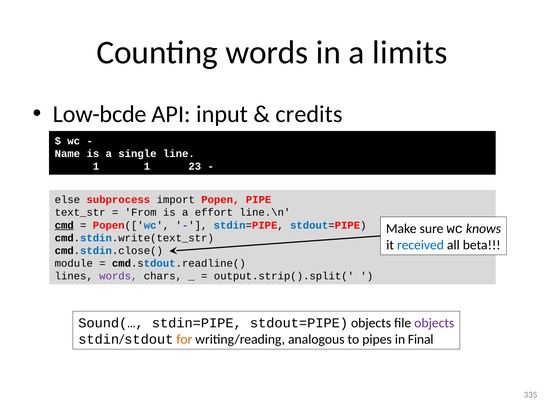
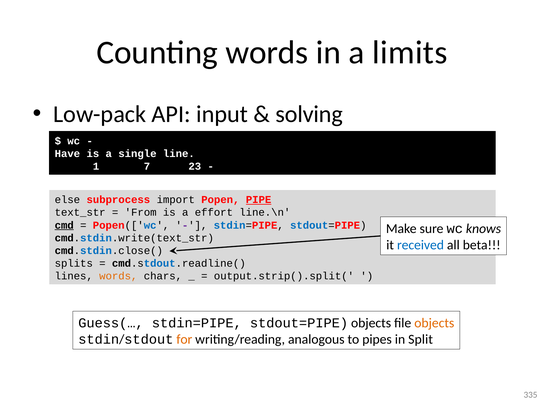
Low-bcde: Low-bcde -> Low-pack (100, 114)
credits: credits -> solving (309, 114)
Name: Name -> Have (67, 154)
1 1: 1 -> 7 (147, 167)
PIPE underline: none -> present (259, 200)
module: module -> splits (74, 264)
words colour: purple -> orange (118, 277)
Sound(…: Sound(… -> Guess(… (111, 324)
objects colour: purple -> orange (434, 324)
Final: Final -> Split (421, 340)
